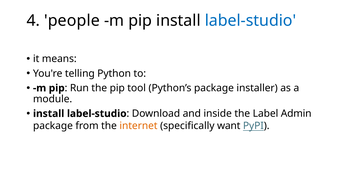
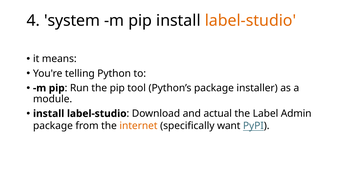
people: people -> system (72, 21)
label-studio colour: blue -> orange (250, 21)
inside: inside -> actual (218, 113)
